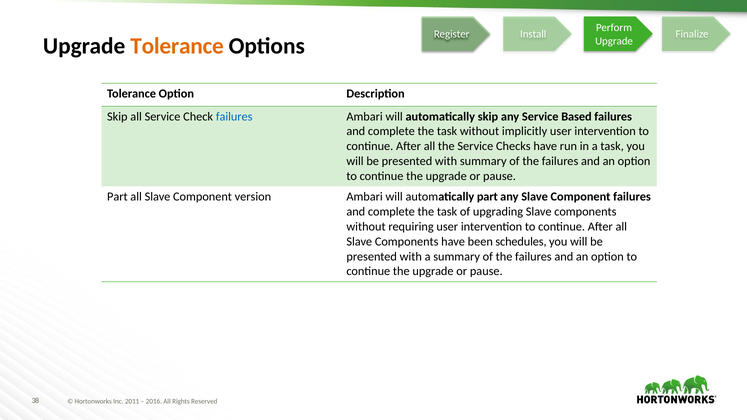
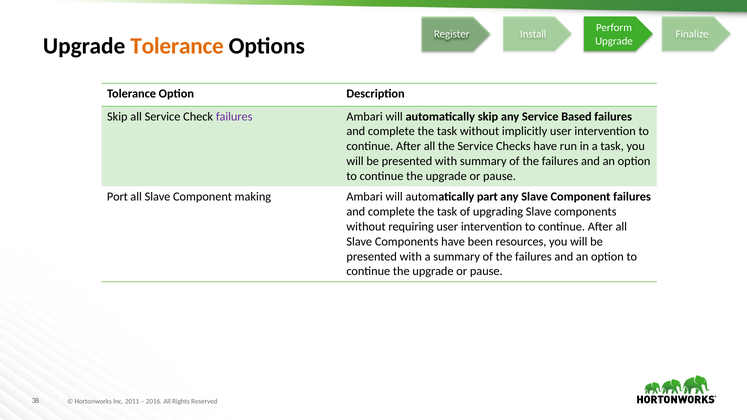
failures colour: blue -> purple (234, 117)
Part: Part -> Port (117, 197)
version: version -> making (253, 197)
schedules: schedules -> resources (521, 242)
